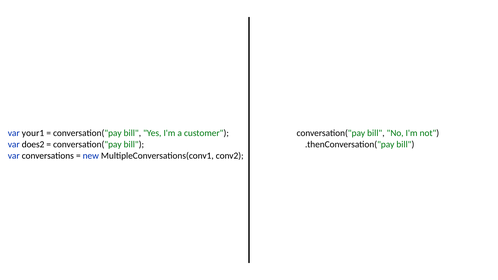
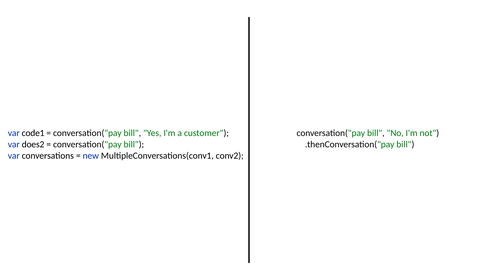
your1: your1 -> code1 (33, 133)
